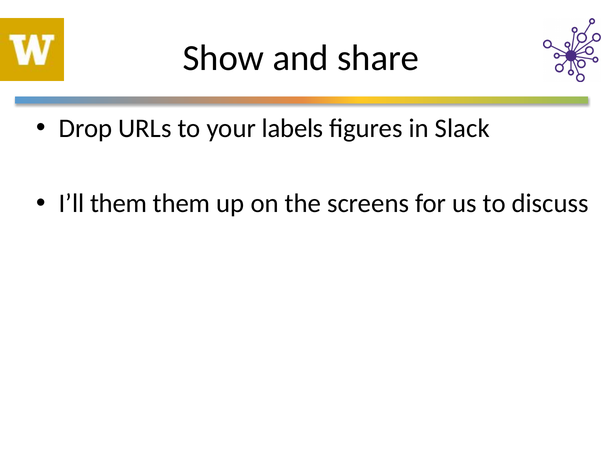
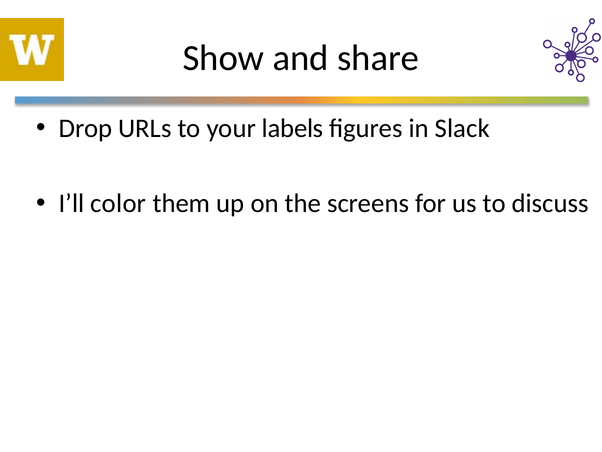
I’ll them: them -> color (118, 203)
